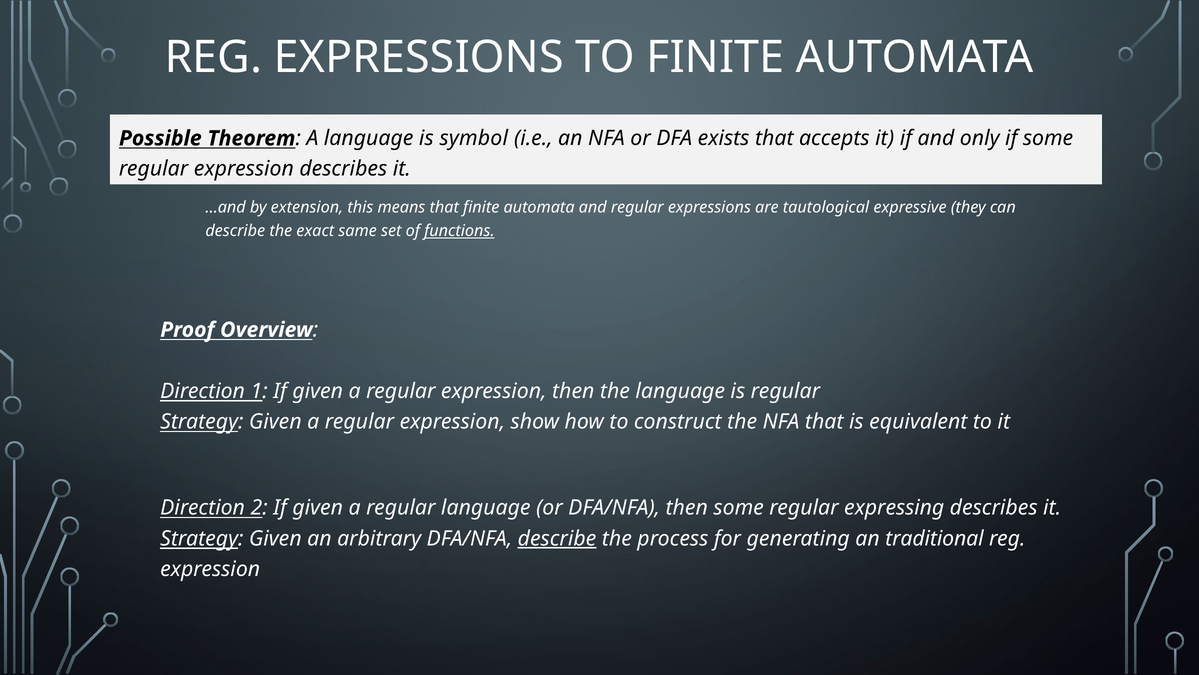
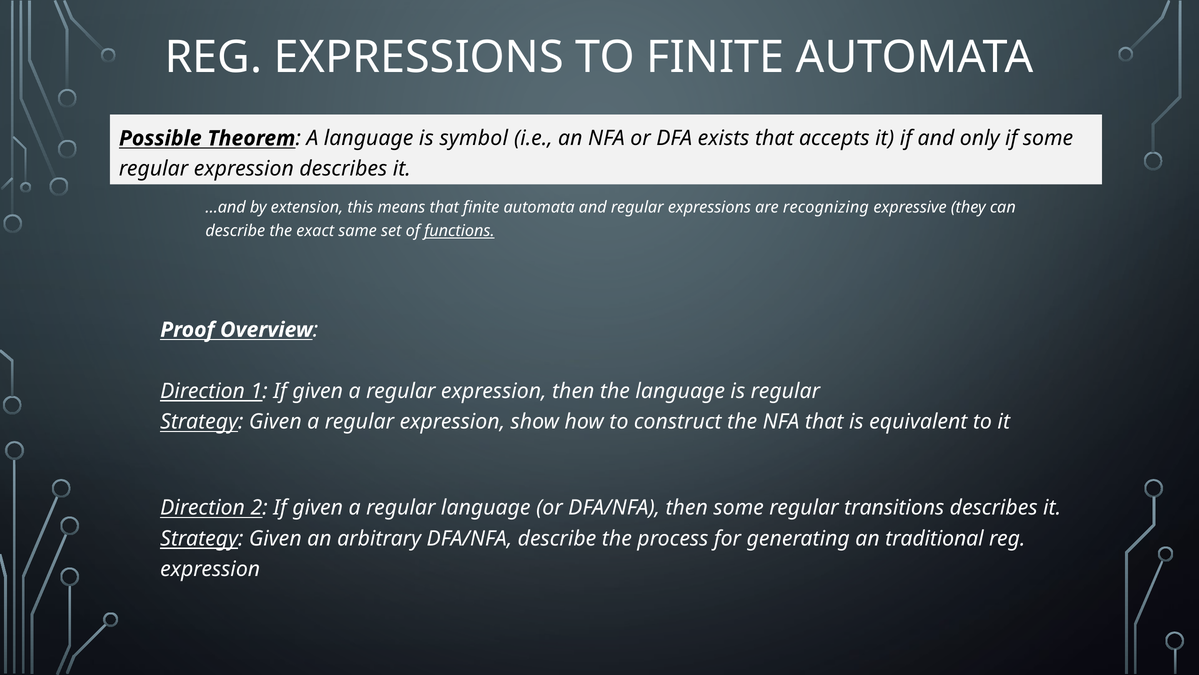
tautological: tautological -> recognizing (826, 207)
expressing: expressing -> transitions (894, 508)
describe underline: present -> none (557, 538)
